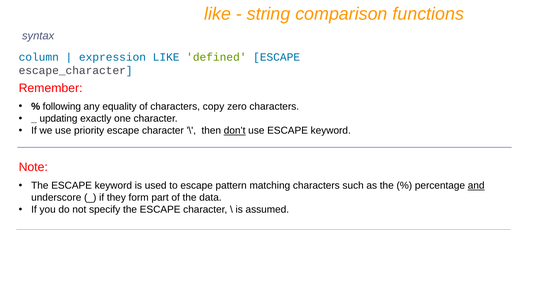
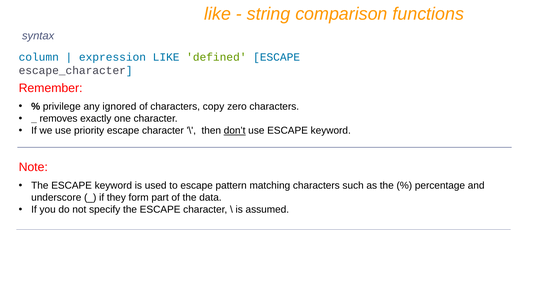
following: following -> privilege (62, 107)
equality: equality -> ignored (119, 107)
updating: updating -> removes (58, 119)
and underline: present -> none (476, 186)
